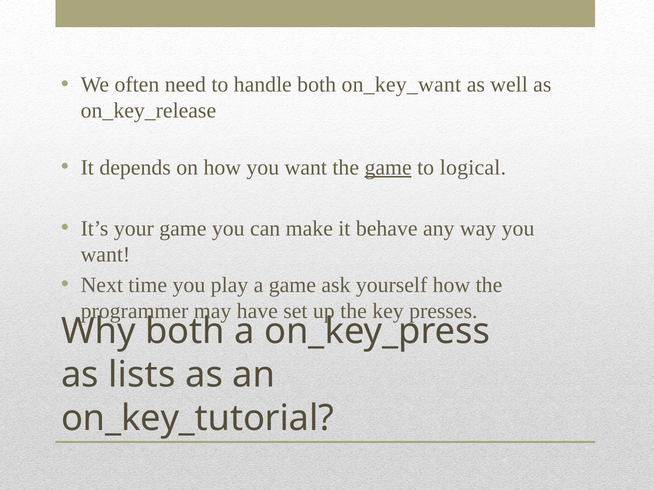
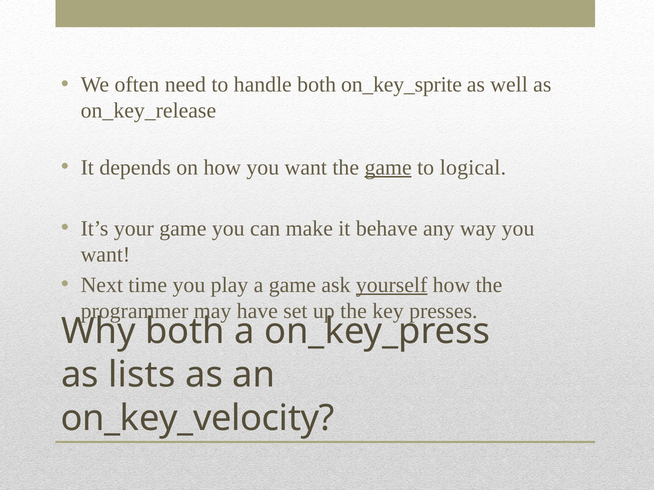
on_key_want: on_key_want -> on_key_sprite (402, 85)
yourself underline: none -> present (392, 285)
on_key_tutorial: on_key_tutorial -> on_key_velocity (198, 419)
